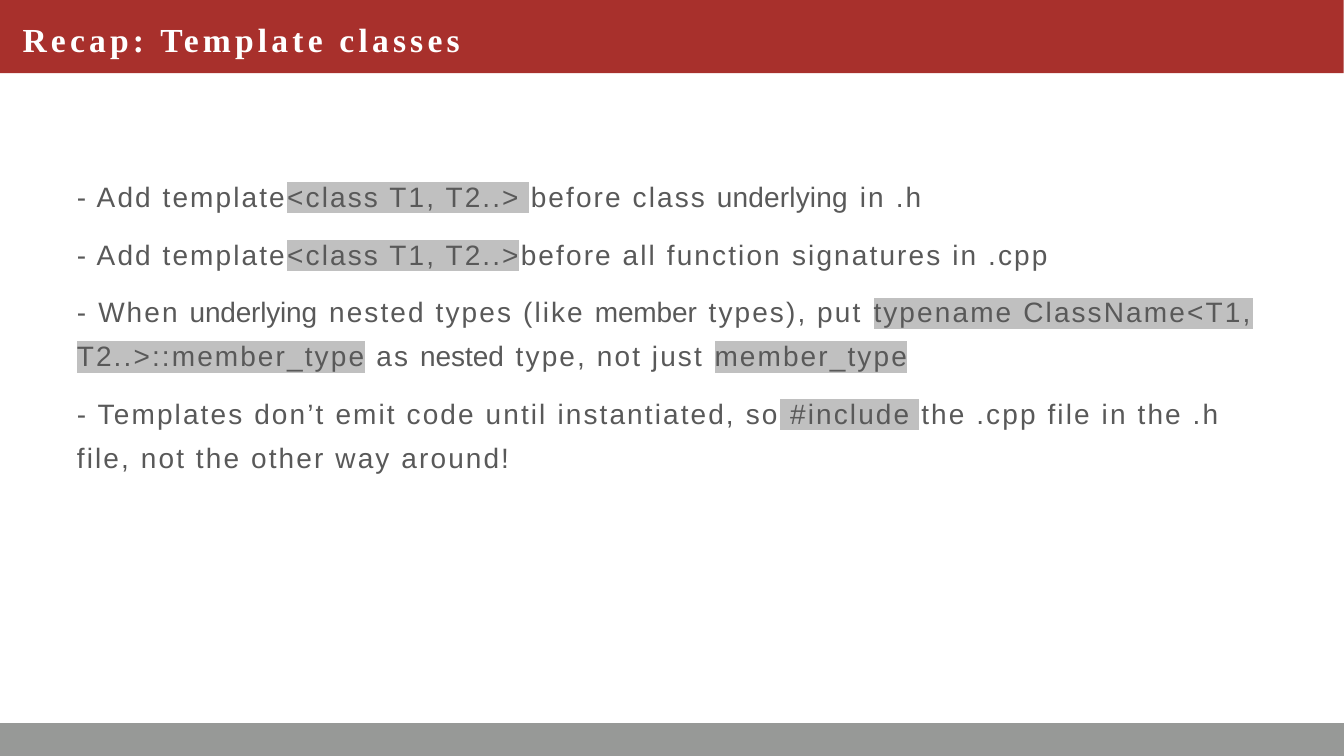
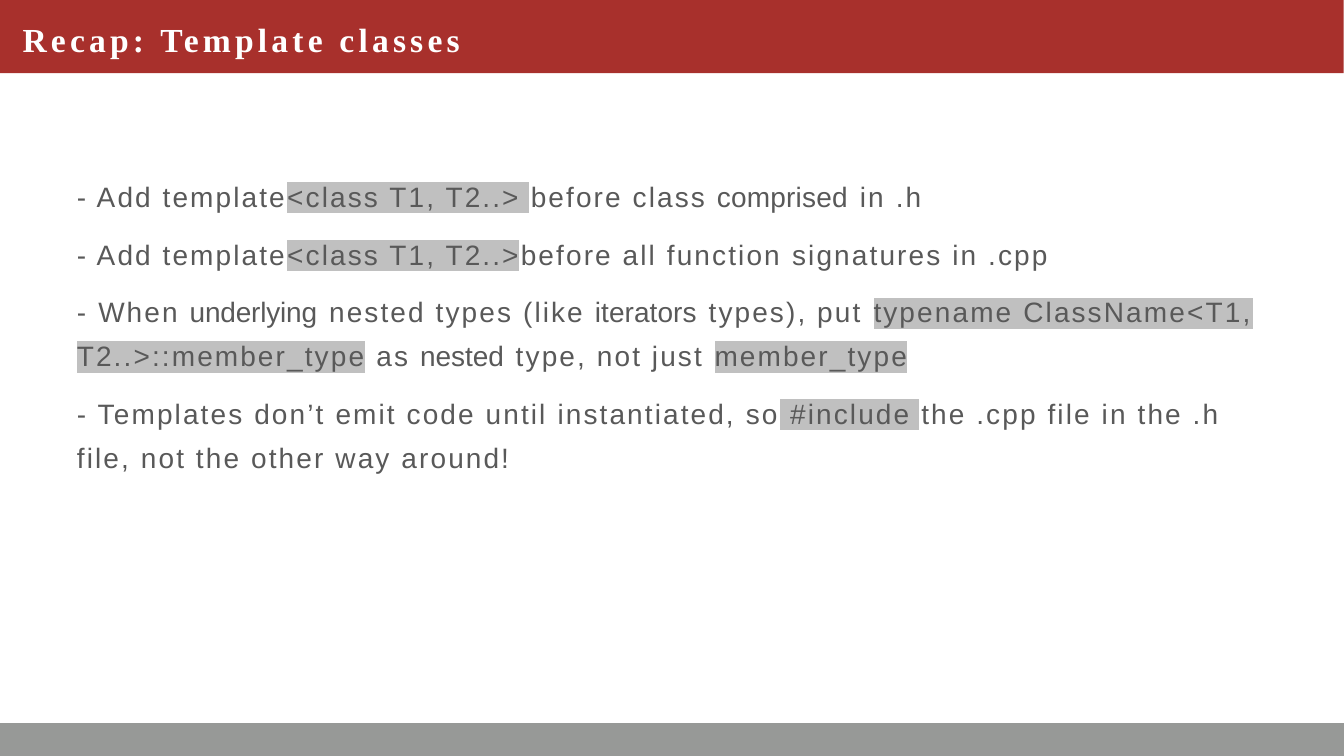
class underlying: underlying -> comprised (782, 198)
member: member -> iterators (646, 314)
